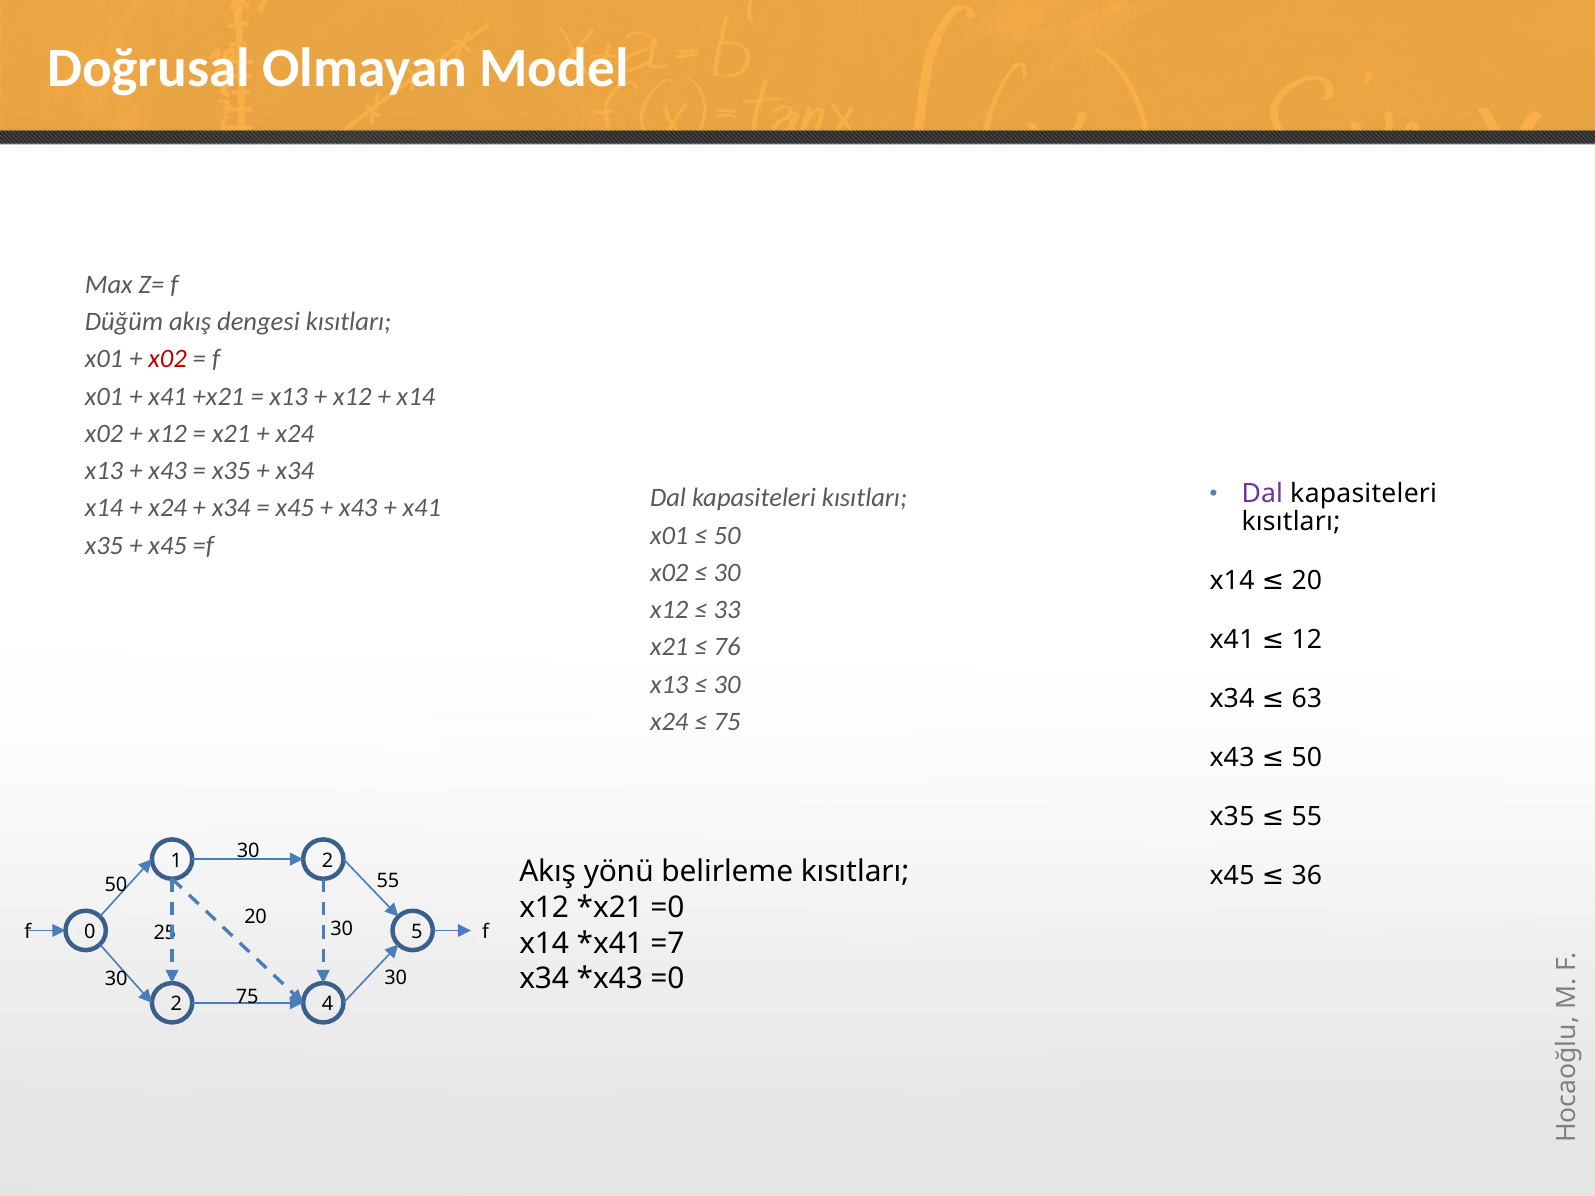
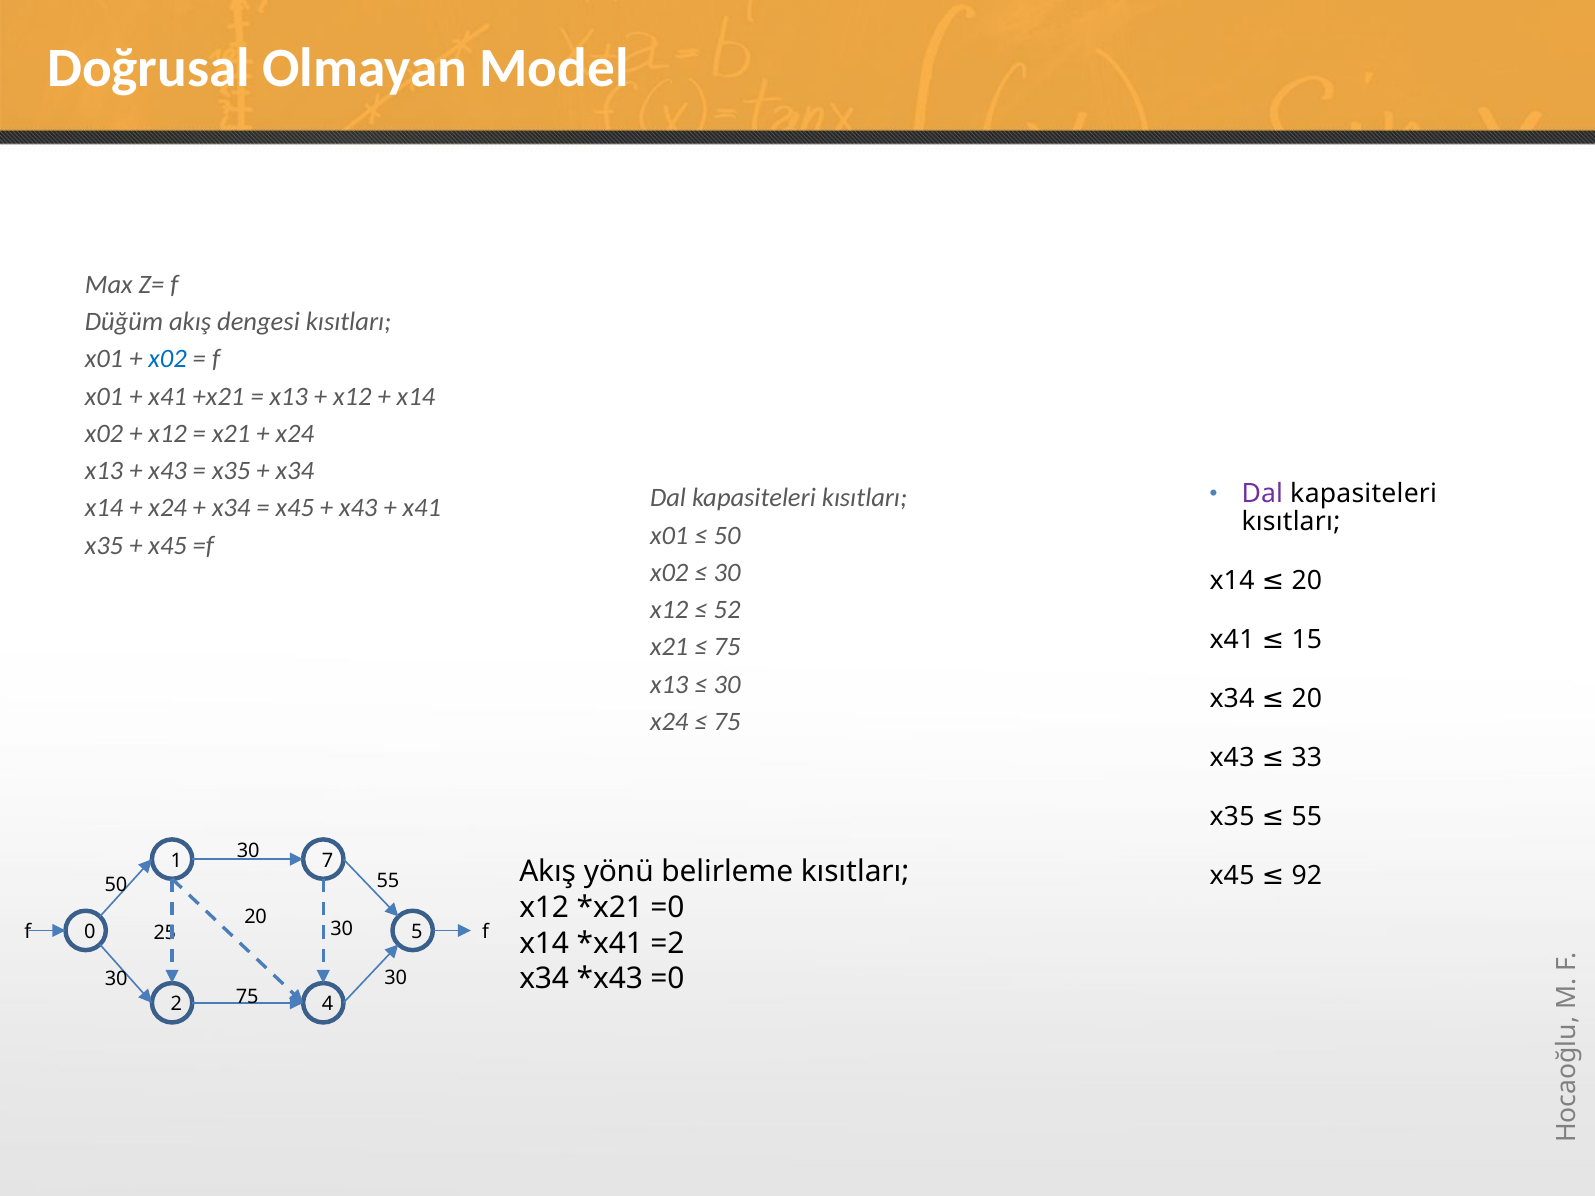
x02 colour: red -> blue (168, 359)
33: 33 -> 52 (727, 610)
12: 12 -> 15 (1307, 640)
76: 76 -> 75 (727, 647)
x34 63: 63 -> 20 (1307, 699)
x43 50: 50 -> 33 (1307, 758)
1 2: 2 -> 7 (327, 861)
36: 36 -> 92 (1307, 876)
=7: =7 -> =2 (668, 943)
